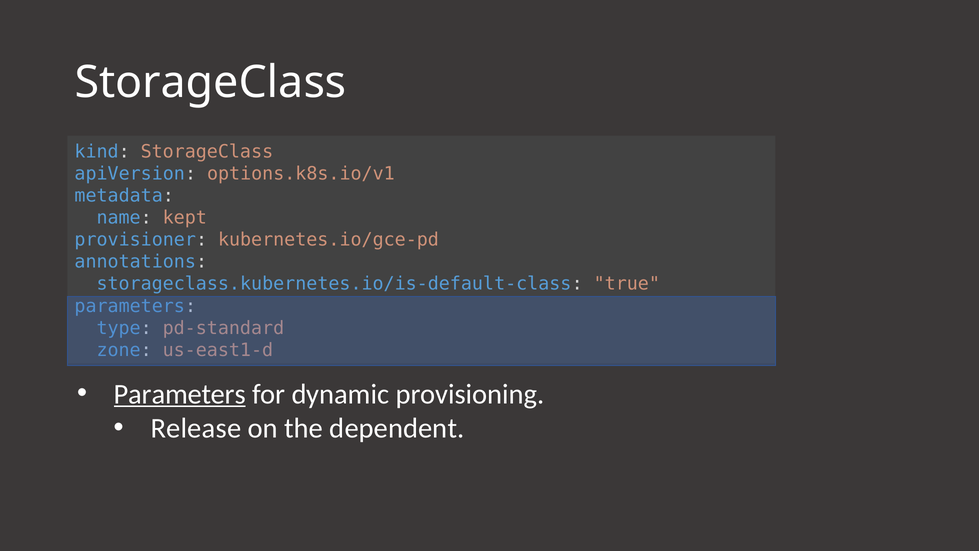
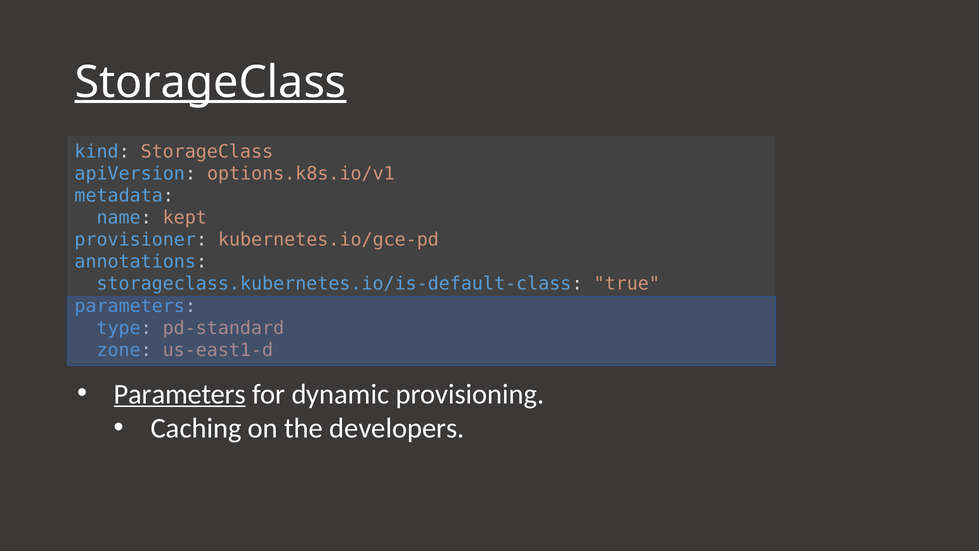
StorageClass underline: none -> present (211, 82)
Release: Release -> Caching (196, 428)
dependent: dependent -> developers (397, 428)
